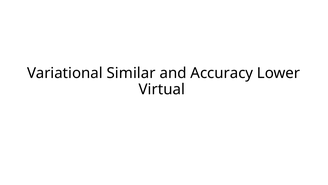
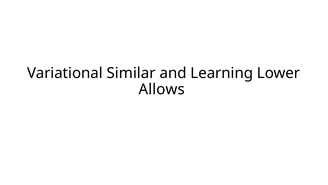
Accuracy: Accuracy -> Learning (222, 73)
Virtual: Virtual -> Allows (162, 89)
